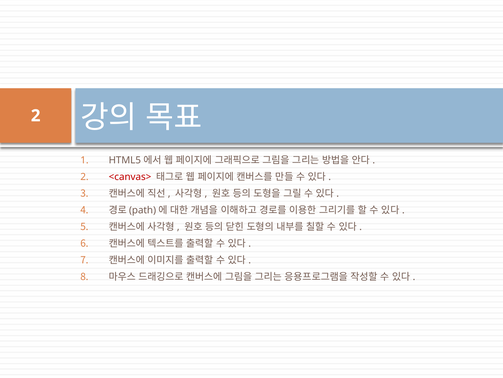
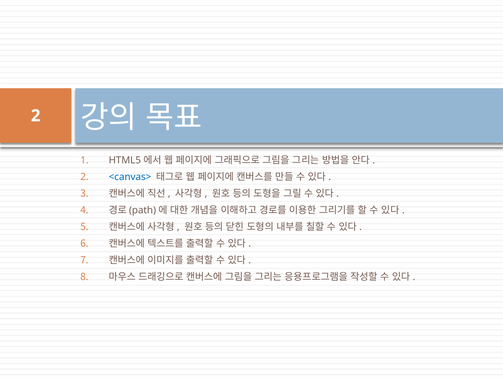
<canvas> colour: red -> blue (130, 177)
